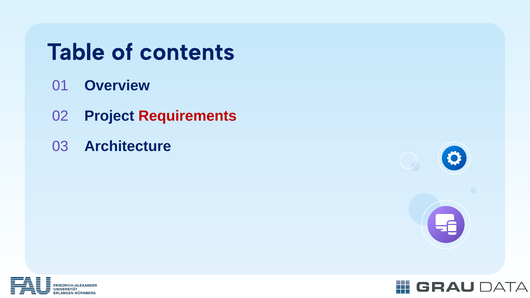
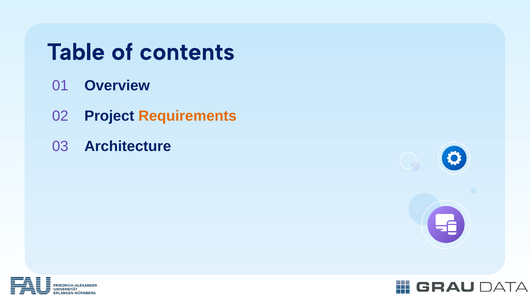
Requirements colour: red -> orange (188, 116)
